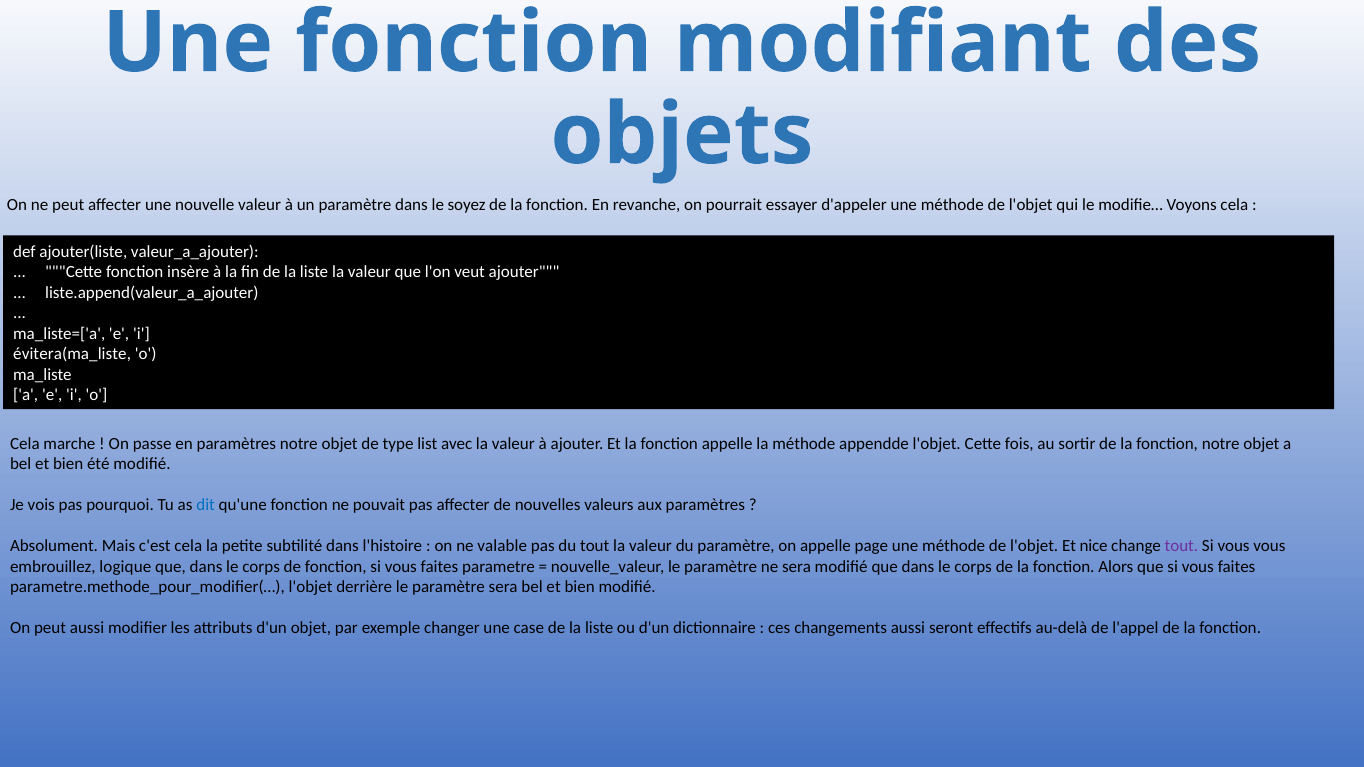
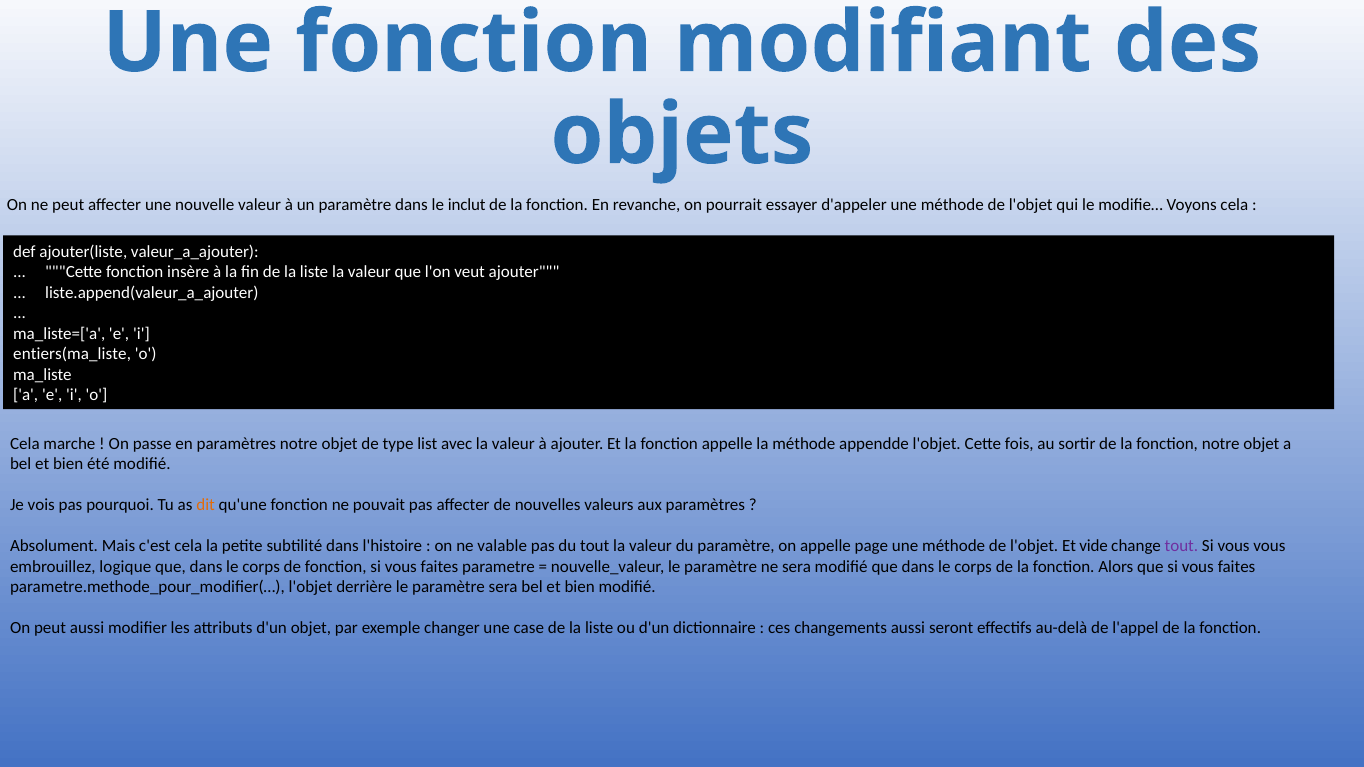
soyez: soyez -> inclut (467, 205)
évitera(ma_liste: évitera(ma_liste -> entiers(ma_liste (72, 354)
dit colour: blue -> orange (206, 505)
nice: nice -> vide (1094, 546)
